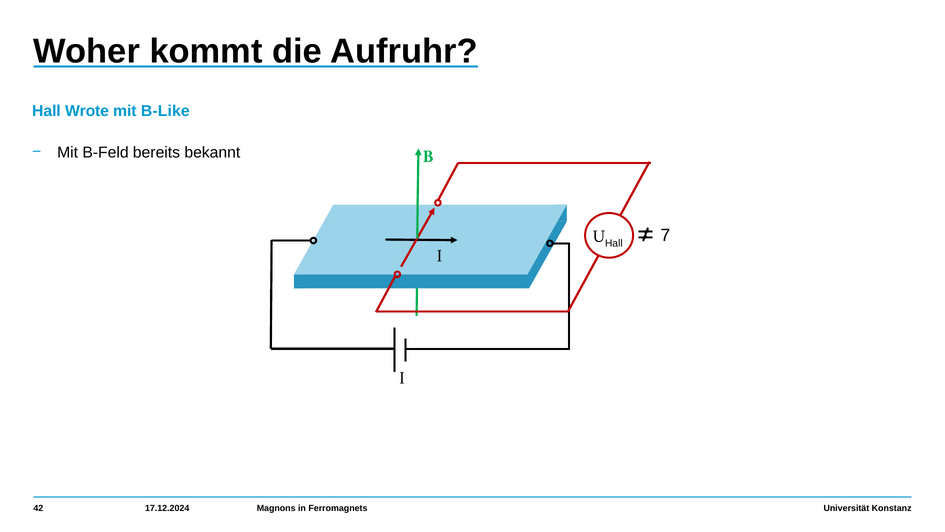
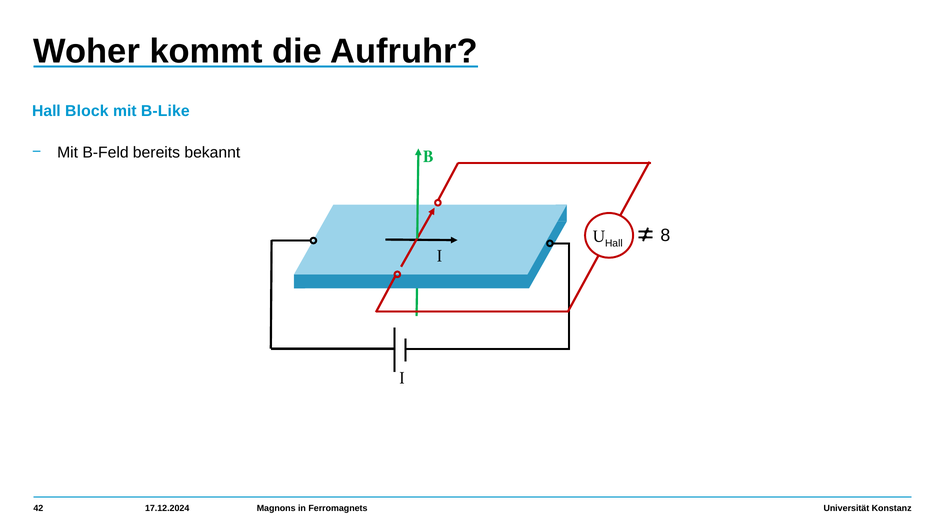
Wrote: Wrote -> Block (87, 111)
7: 7 -> 8 (665, 235)
